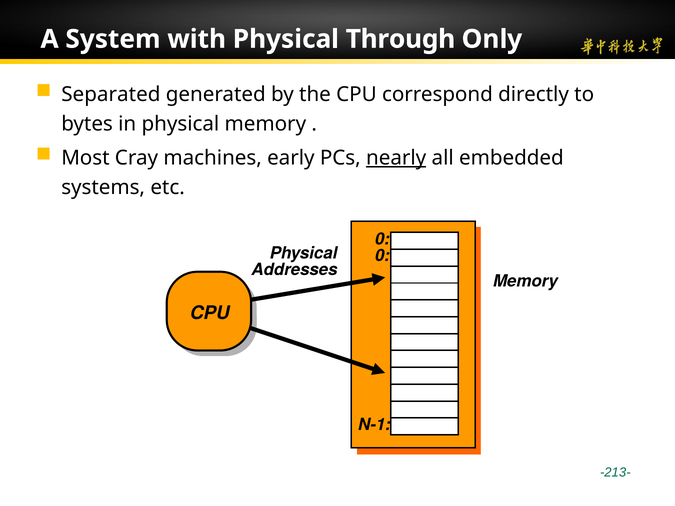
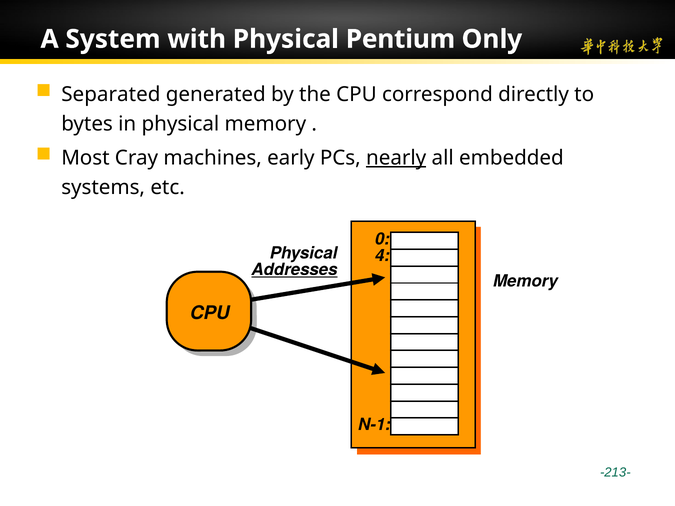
Through: Through -> Pentium (400, 39)
0: 0 -> 4 (382, 256)
Addresses underline: none -> present (294, 270)
